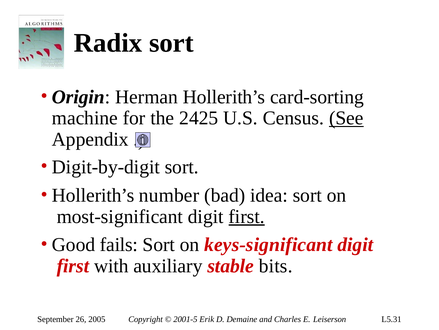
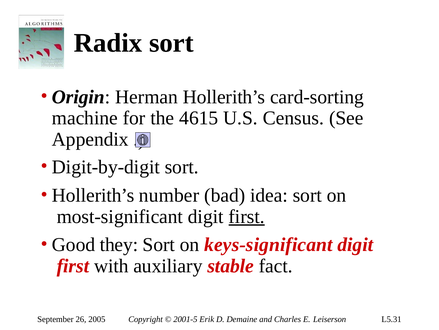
2425: 2425 -> 4615 (199, 118)
See underline: present -> none (346, 118)
fails: fails -> they (119, 244)
bits: bits -> fact (276, 265)
